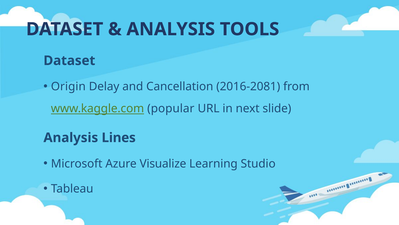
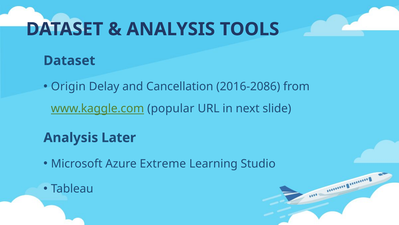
2016-2081: 2016-2081 -> 2016-2086 (248, 86)
Lines: Lines -> Later (119, 137)
Visualize: Visualize -> Extreme (163, 163)
